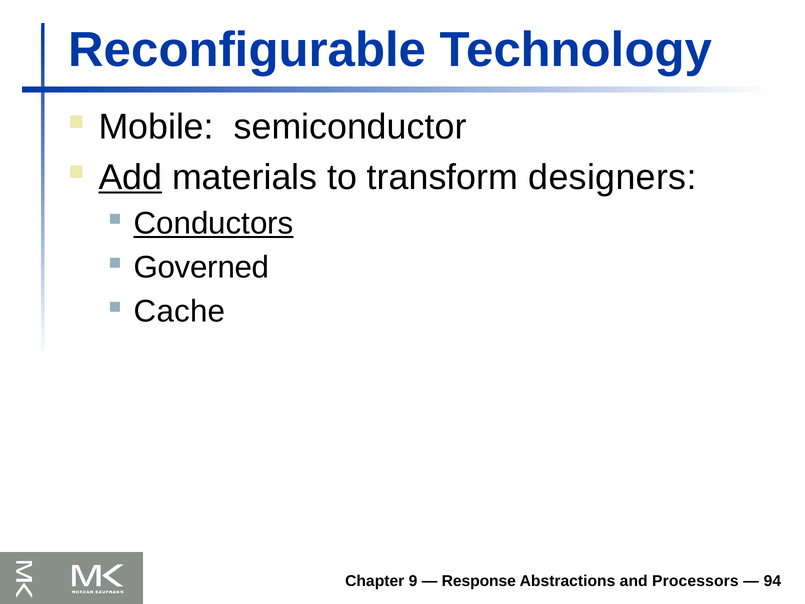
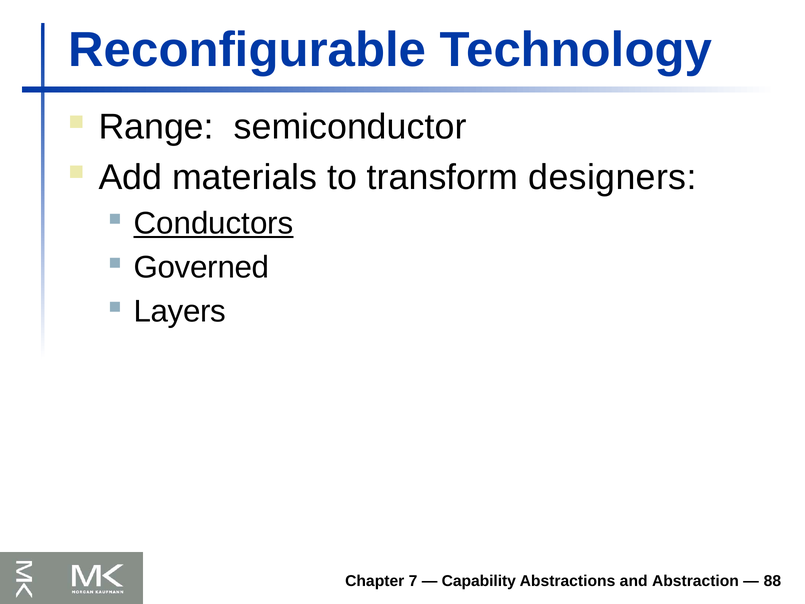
Mobile: Mobile -> Range (156, 127)
Add underline: present -> none (130, 177)
Cache: Cache -> Layers (180, 311)
9: 9 -> 7 (413, 581)
Response: Response -> Capability (479, 581)
Processors: Processors -> Abstraction (695, 581)
94: 94 -> 88 (772, 581)
